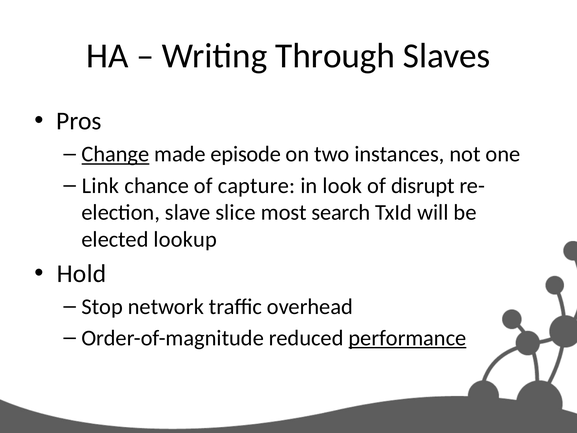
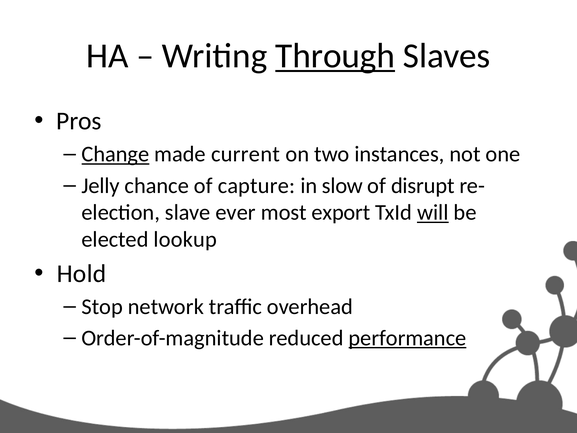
Through underline: none -> present (335, 56)
episode: episode -> current (246, 154)
Link: Link -> Jelly (101, 186)
look: look -> slow (342, 186)
slice: slice -> ever (236, 212)
search: search -> export (341, 212)
will underline: none -> present (433, 212)
